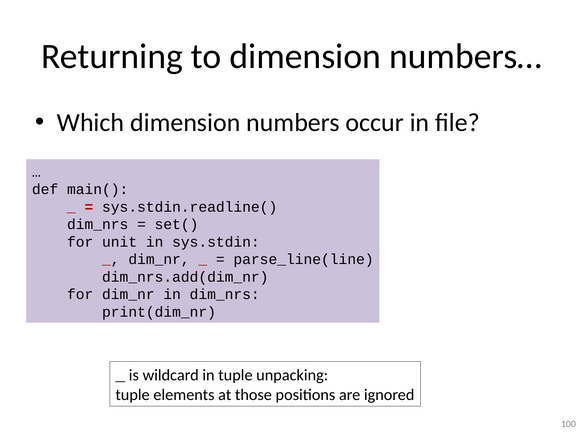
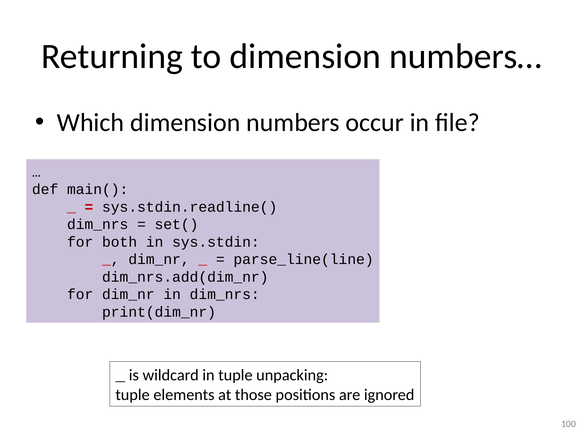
unit: unit -> both (120, 242)
